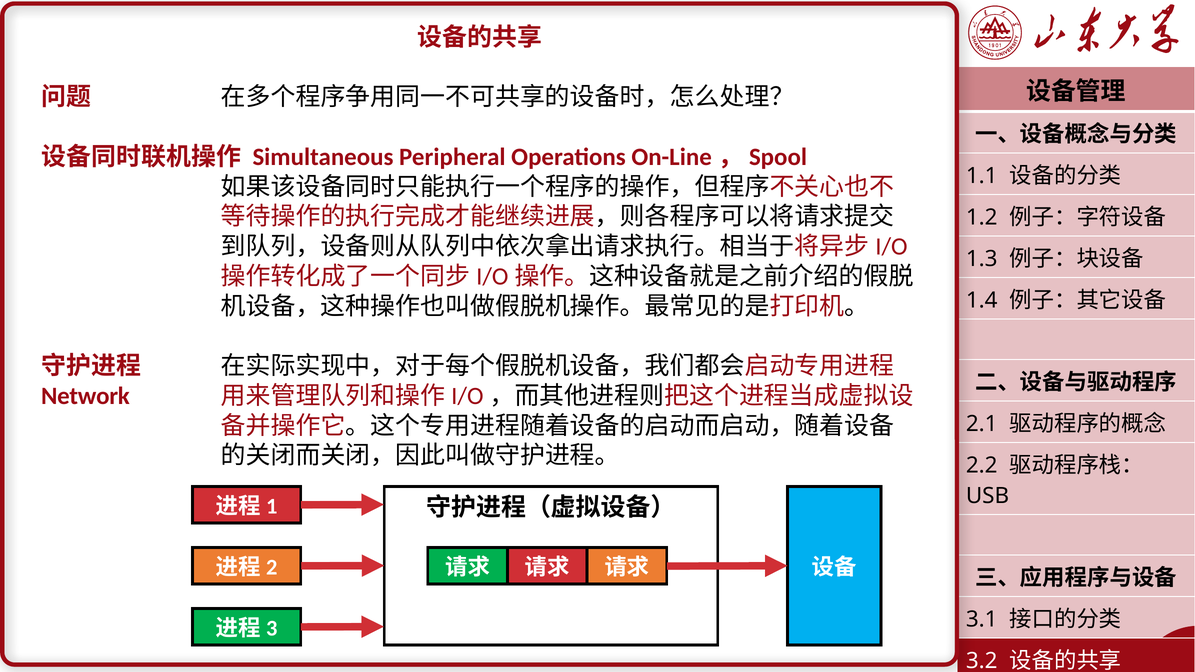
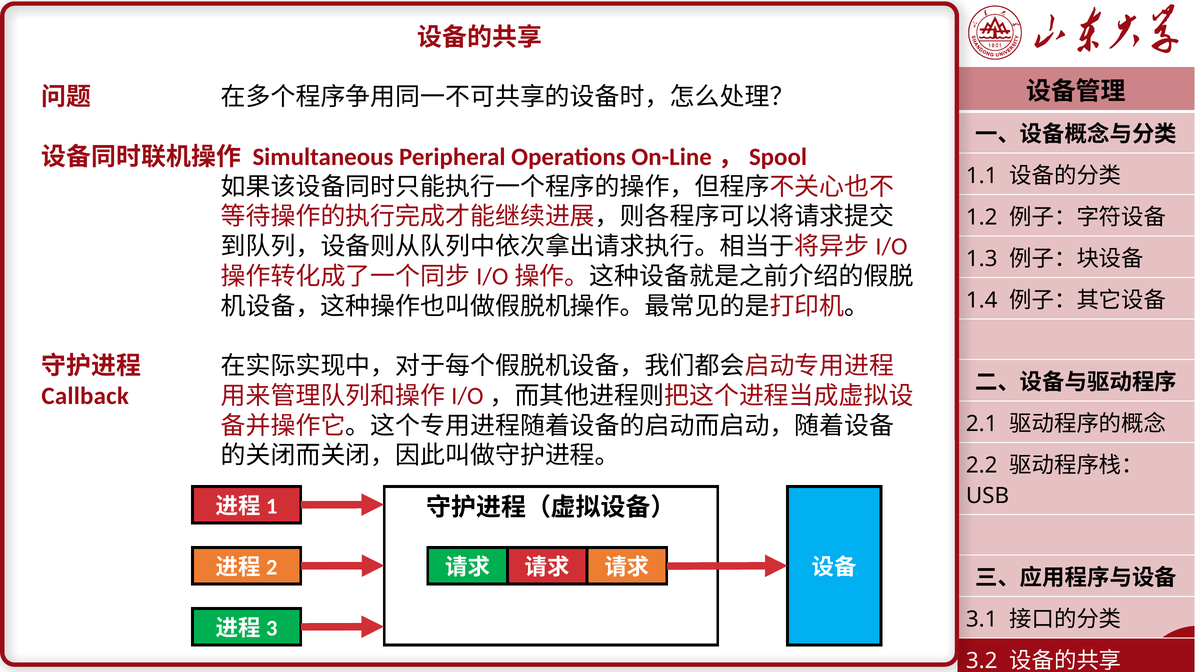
Network: Network -> Callback (85, 396)
